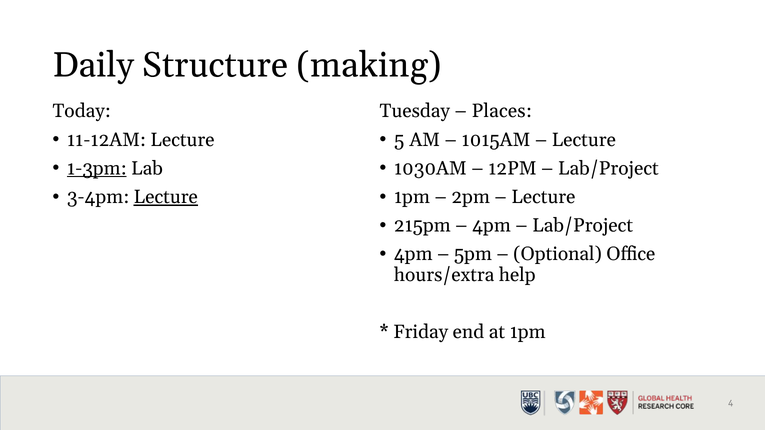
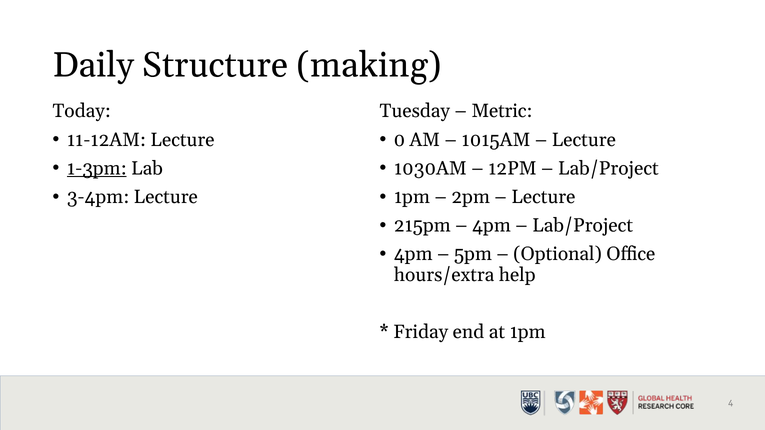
Places: Places -> Metric (502, 111)
5: 5 -> 0 (399, 140)
Lecture underline: present -> none (166, 197)
